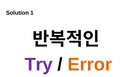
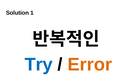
Try colour: purple -> blue (39, 65)
